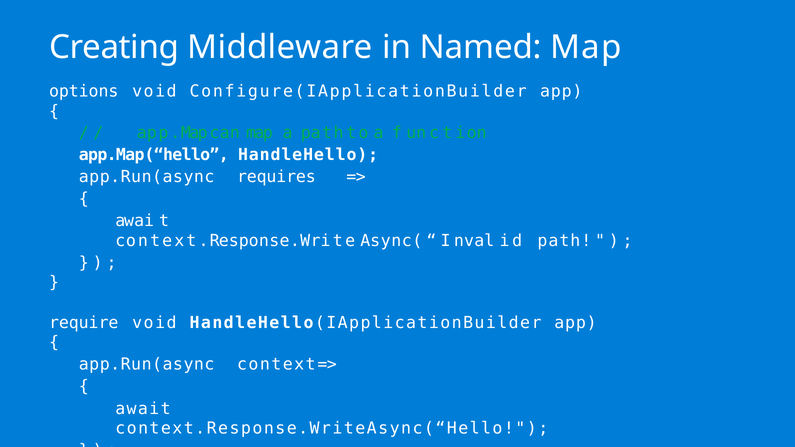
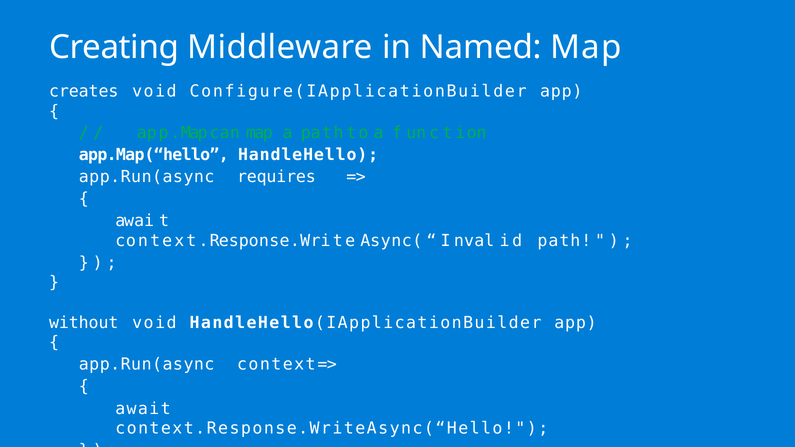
options: options -> creates (84, 91)
require: require -> without (84, 323)
